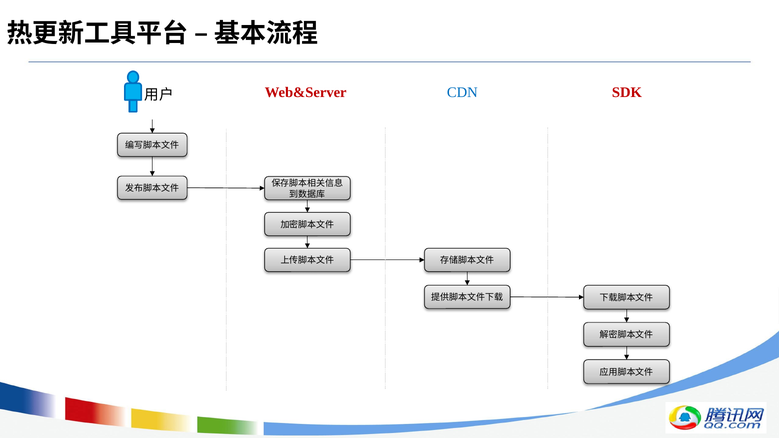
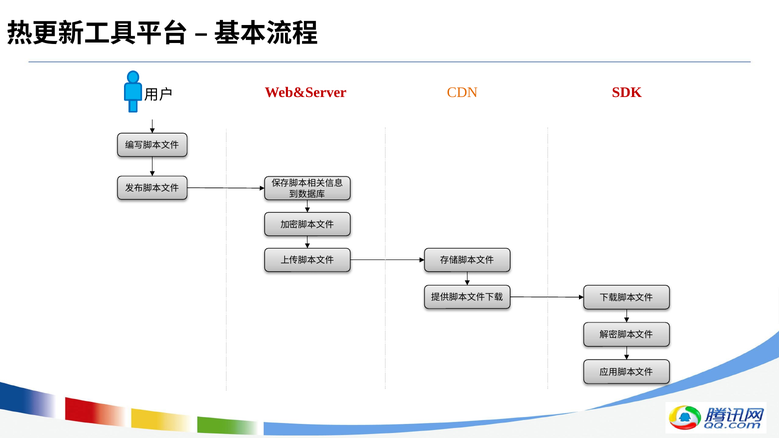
CDN colour: blue -> orange (462, 92)
